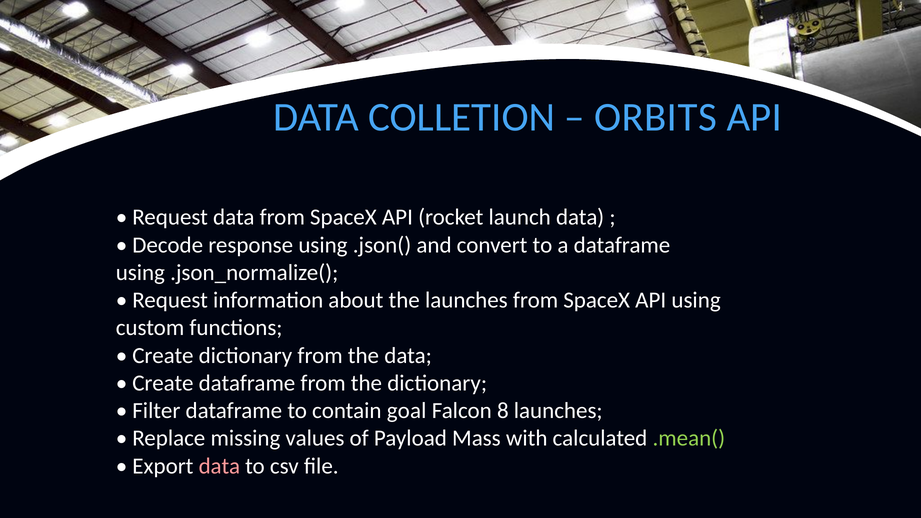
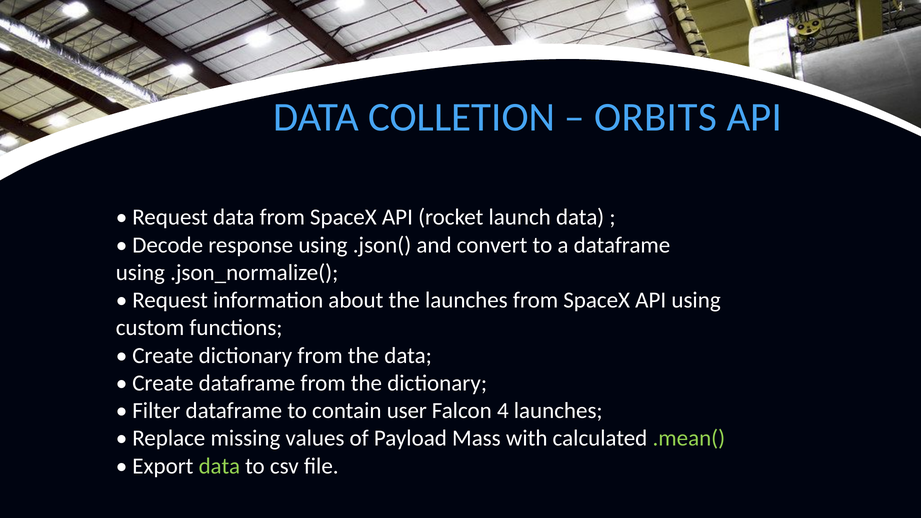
goal: goal -> user (407, 411)
8: 8 -> 4 (503, 411)
data colour: pink -> light green (219, 466)
